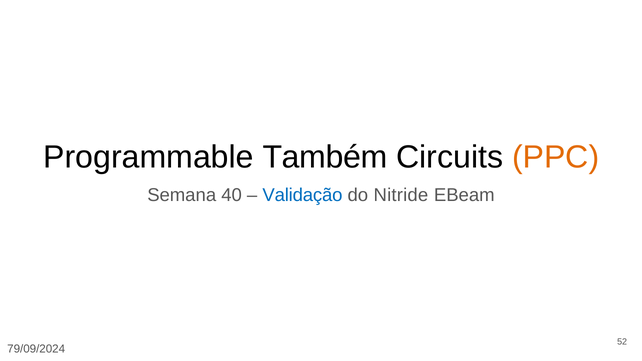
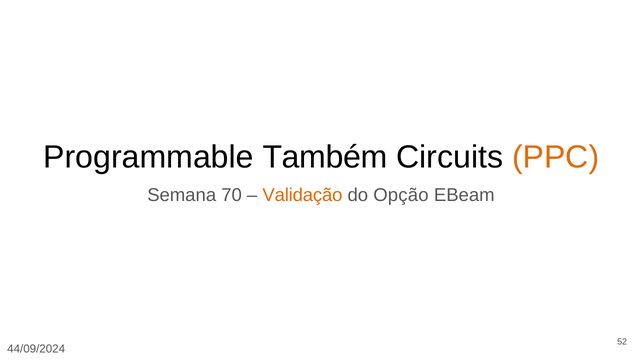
40: 40 -> 70 (232, 195)
Validação colour: blue -> orange (303, 195)
Nitride: Nitride -> Opção (401, 195)
79/09/2024: 79/09/2024 -> 44/09/2024 (36, 349)
